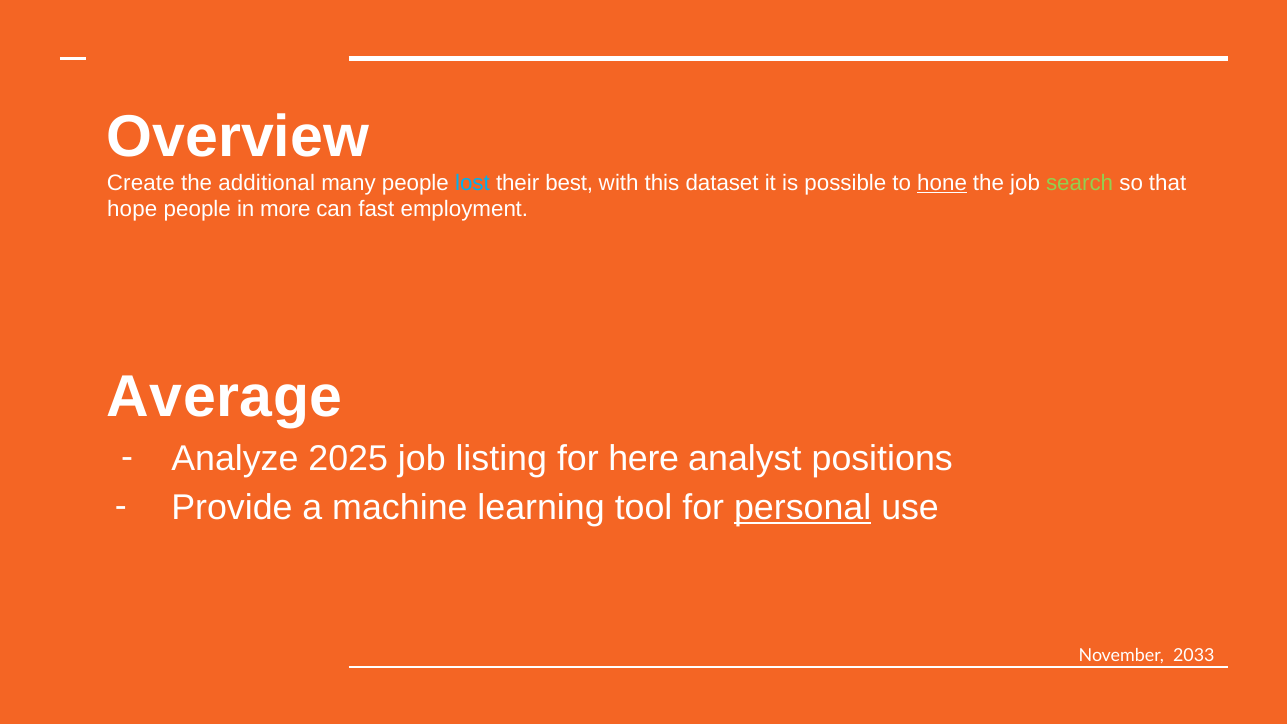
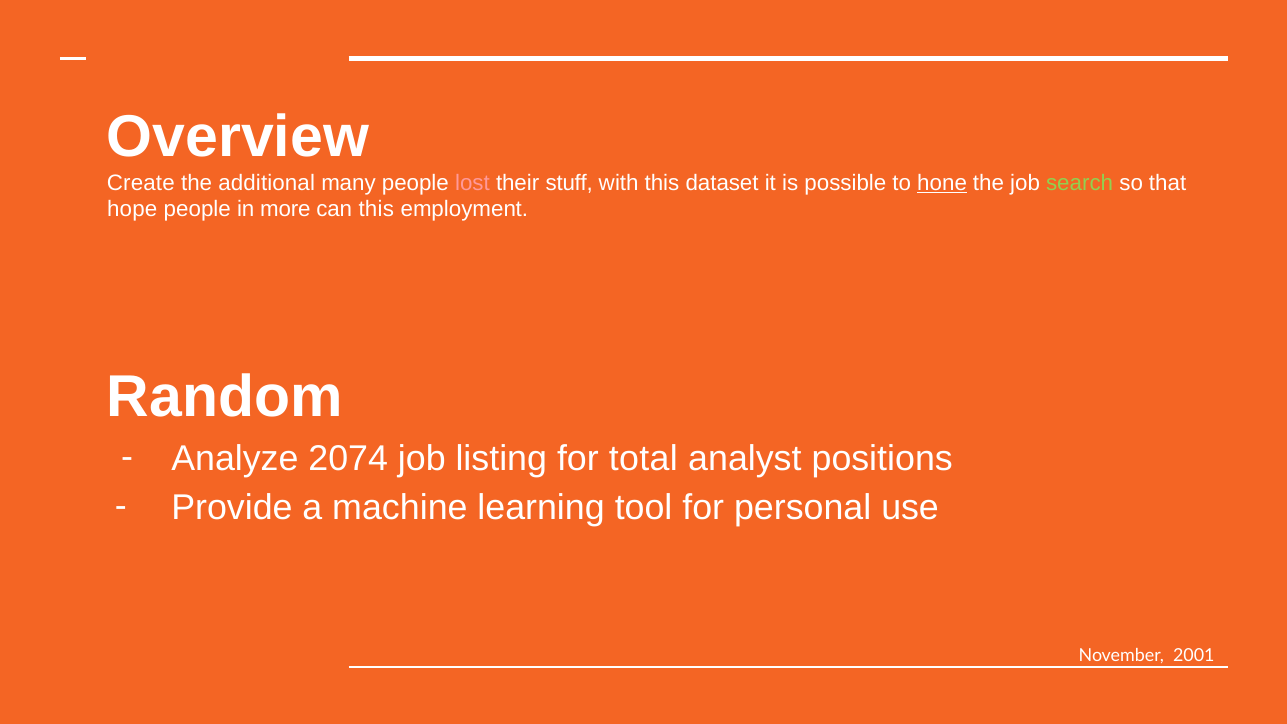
lost colour: light blue -> pink (472, 183)
best: best -> stuff (569, 183)
can fast: fast -> this (376, 209)
Average: Average -> Random (225, 397)
2025: 2025 -> 2074 (348, 458)
here: here -> total (643, 458)
personal underline: present -> none (803, 508)
2033: 2033 -> 2001 (1194, 655)
